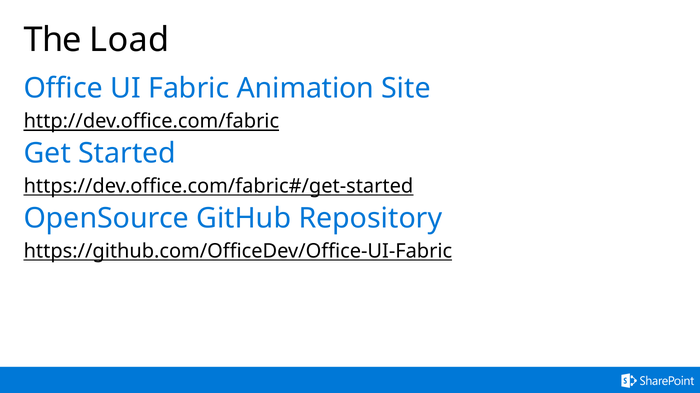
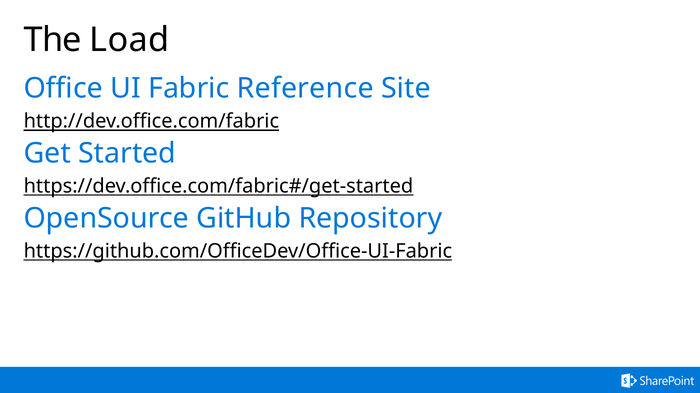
Animation: Animation -> Reference (305, 89)
